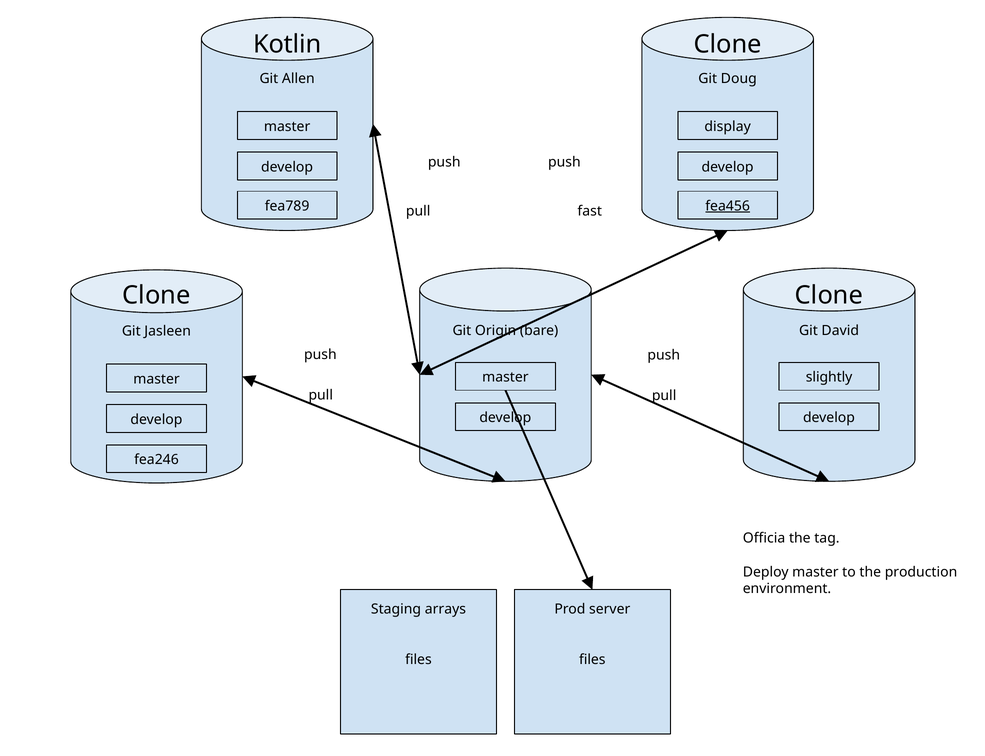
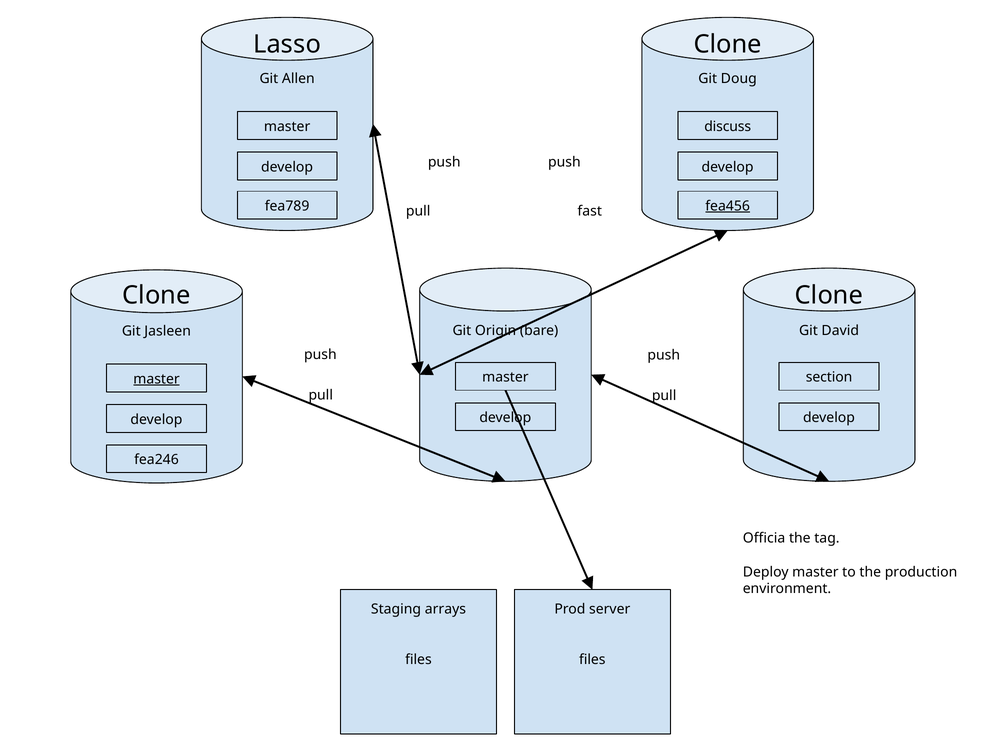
Kotlin: Kotlin -> Lasso (287, 44)
display: display -> discuss (728, 127)
slightly: slightly -> section (829, 377)
master underline: none -> present (157, 379)
